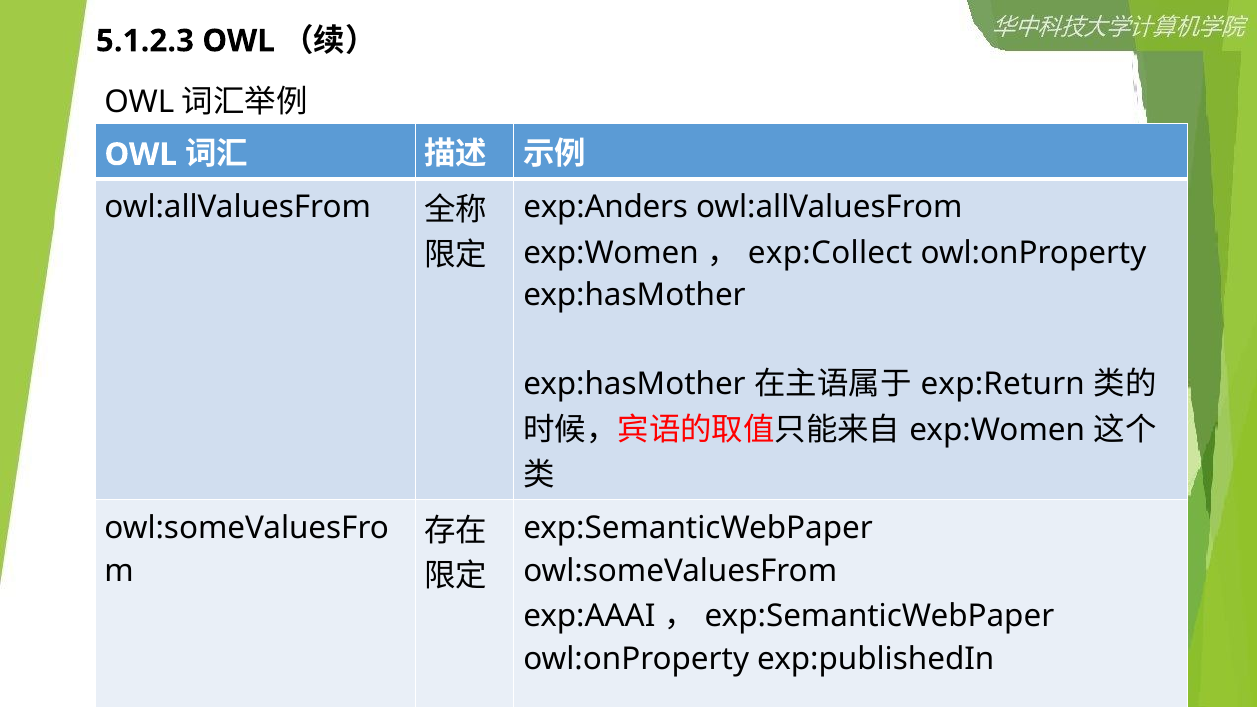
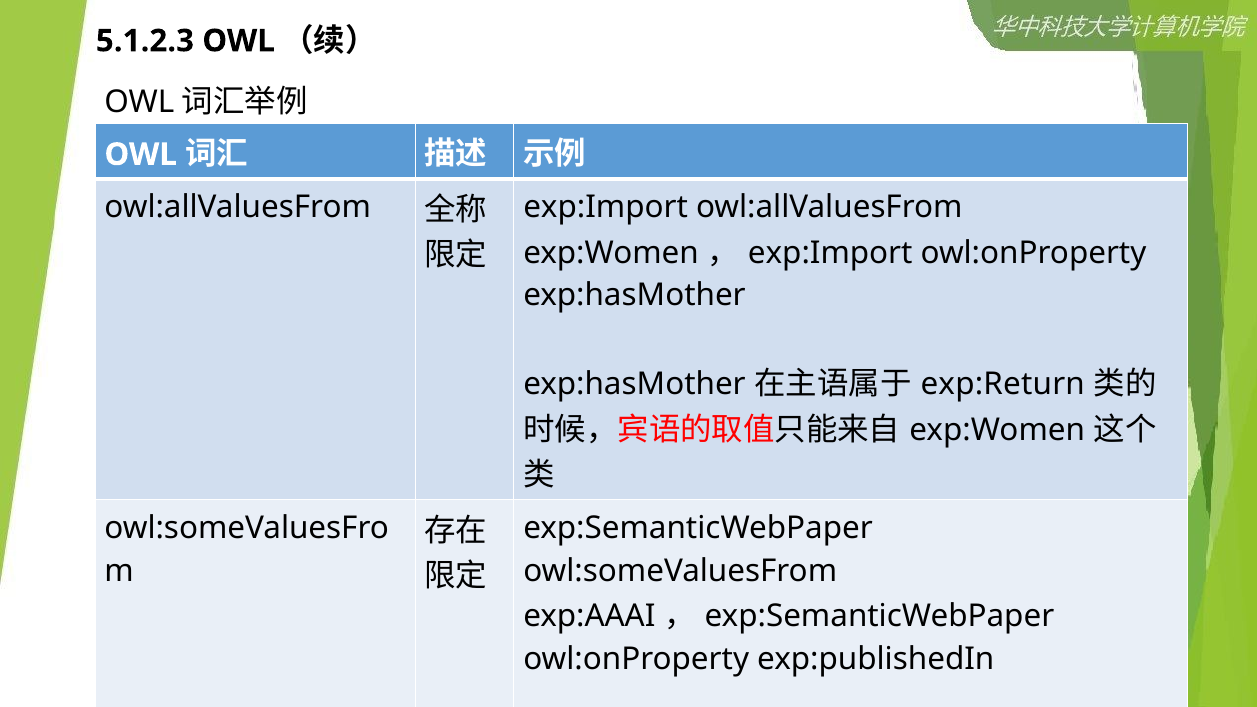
exp:Anders: exp:Anders -> exp:Import (606, 207)
exp:Collect: exp:Collect -> exp:Import (830, 253)
